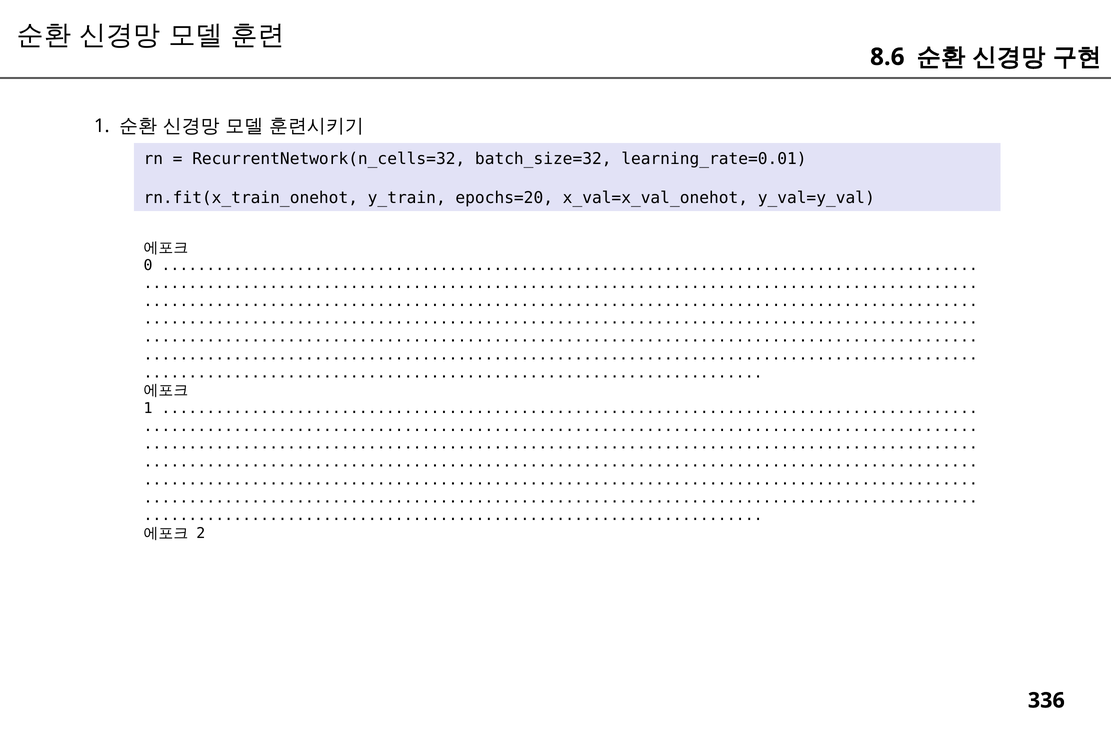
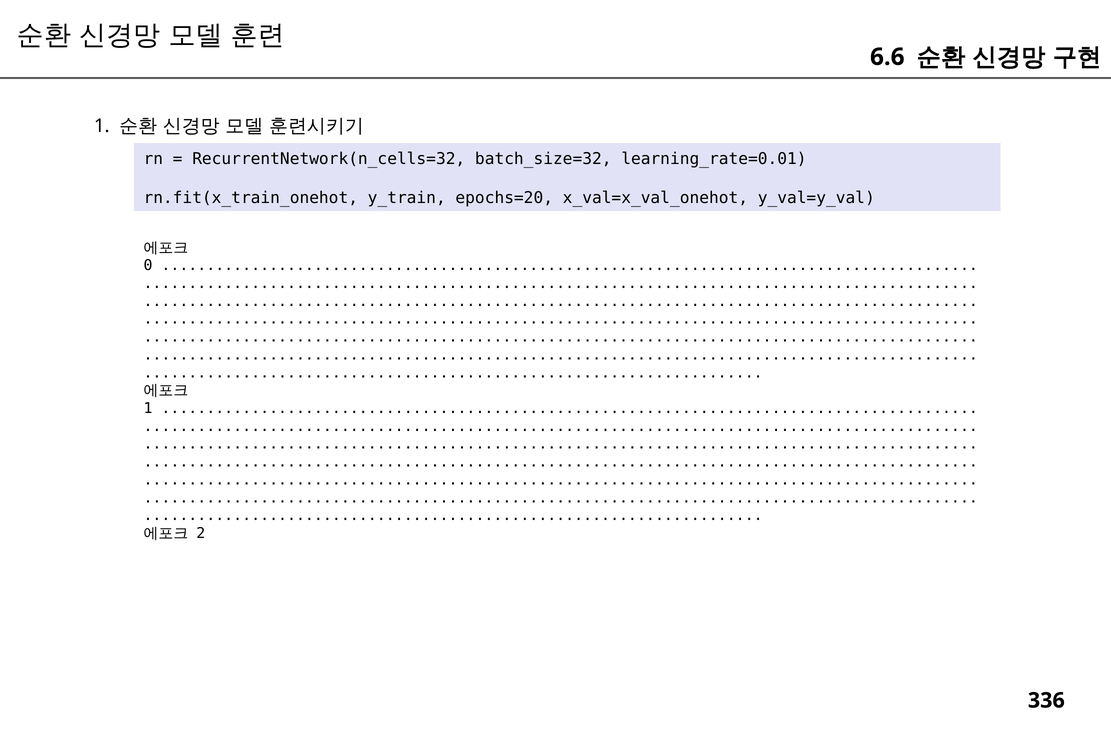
8.6: 8.6 -> 6.6 (887, 57)
